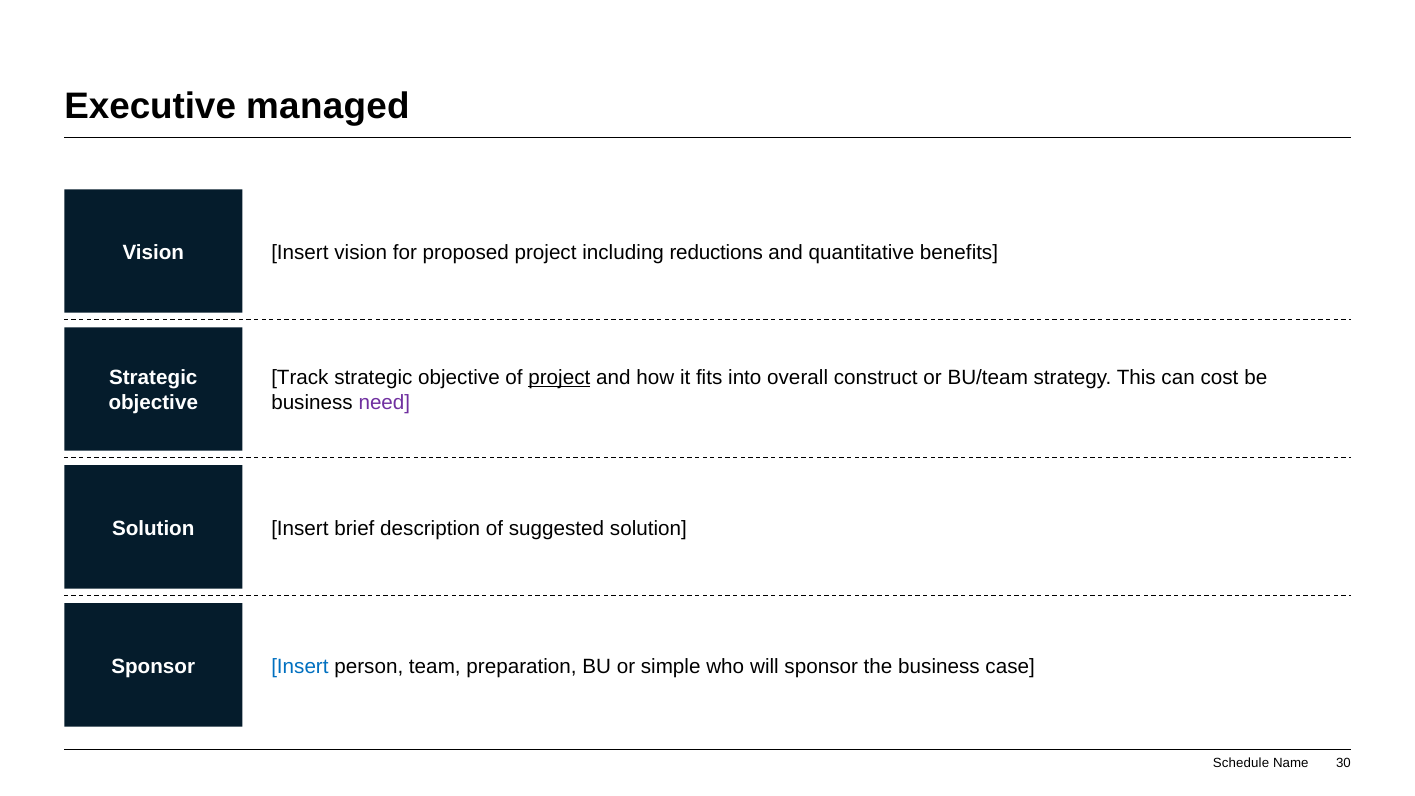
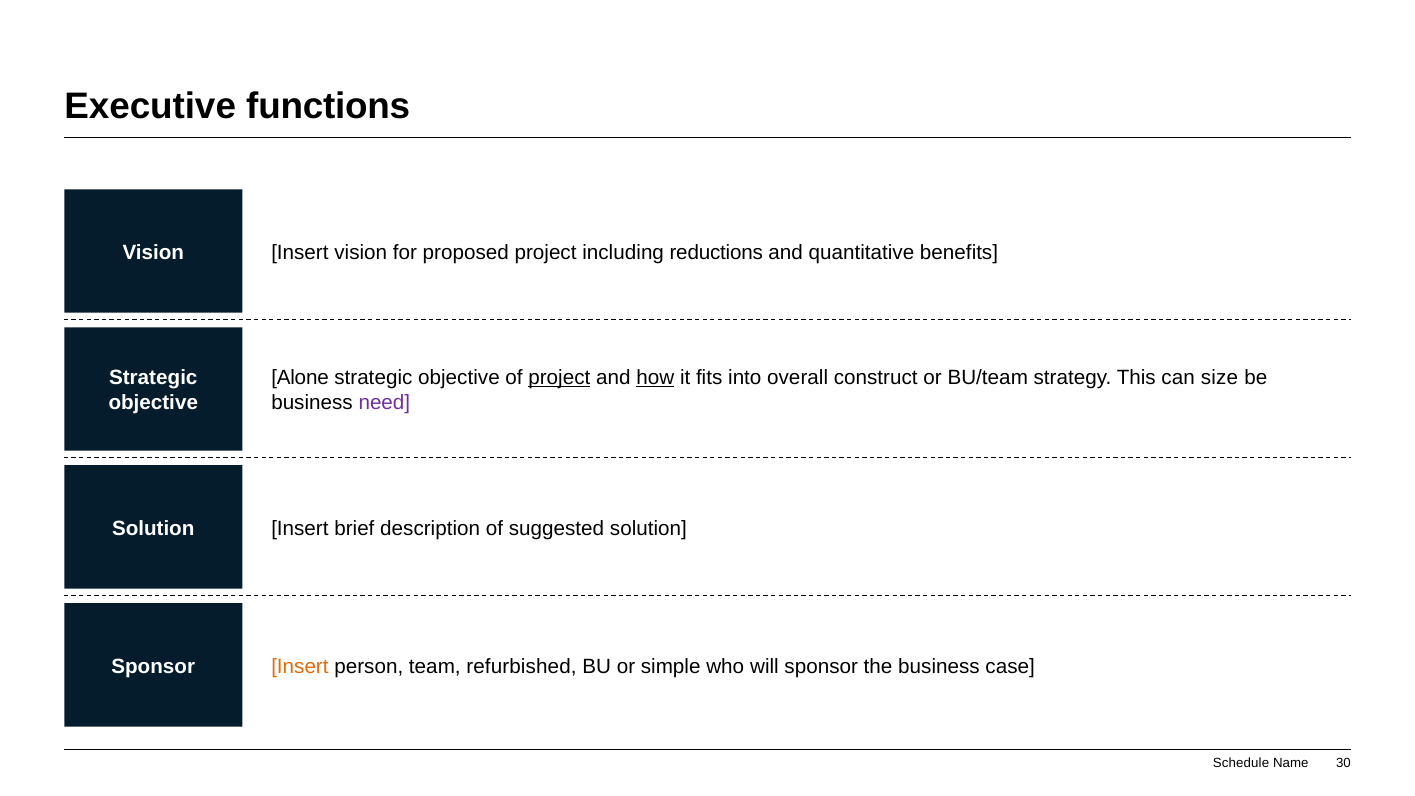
managed: managed -> functions (328, 107)
Track: Track -> Alone (300, 378)
how underline: none -> present (655, 378)
cost: cost -> size (1219, 378)
Insert colour: blue -> orange (300, 666)
preparation: preparation -> refurbished (521, 666)
